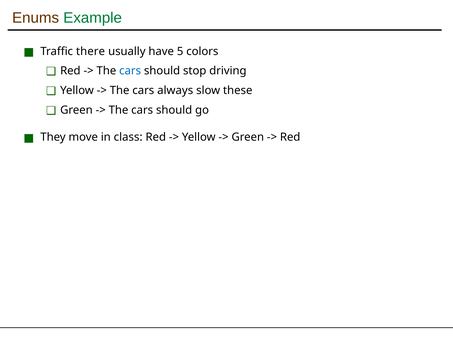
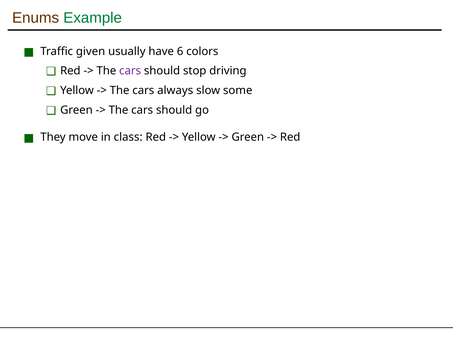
there: there -> given (91, 51)
5: 5 -> 6 (180, 51)
cars colour: blue -> purple (130, 71)
these: these -> some (238, 91)
